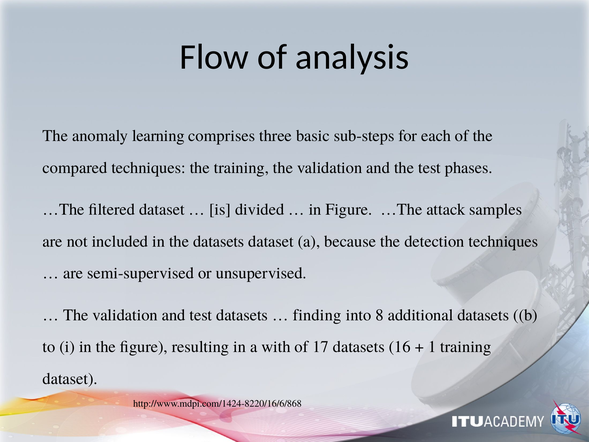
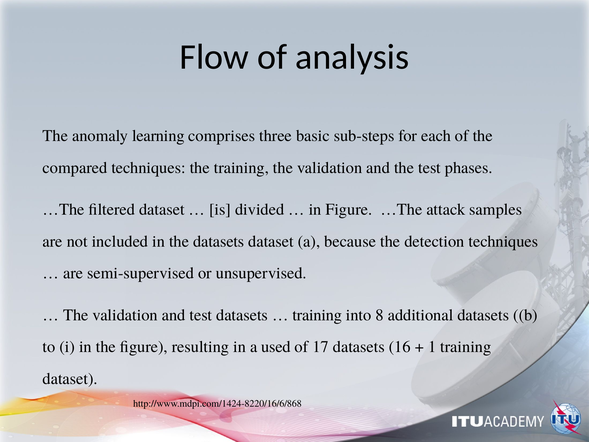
finding: finding -> training (317, 315)
with: with -> used (276, 347)
